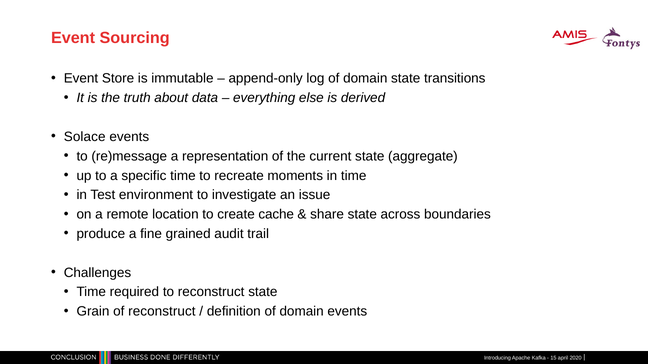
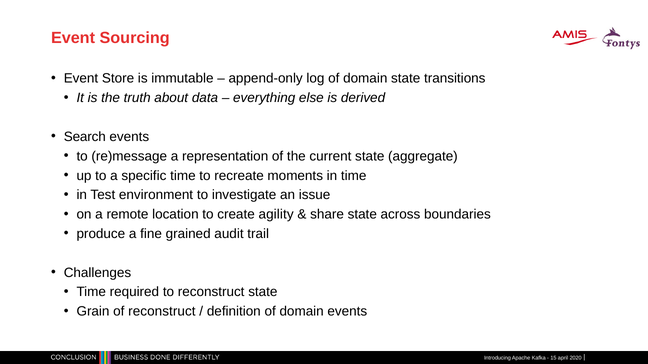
Solace: Solace -> Search (85, 137)
cache: cache -> agility (276, 215)
